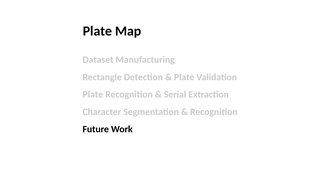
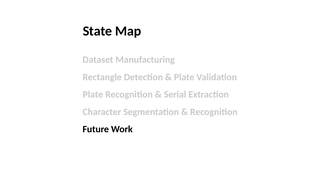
Plate: Plate -> State (97, 31)
